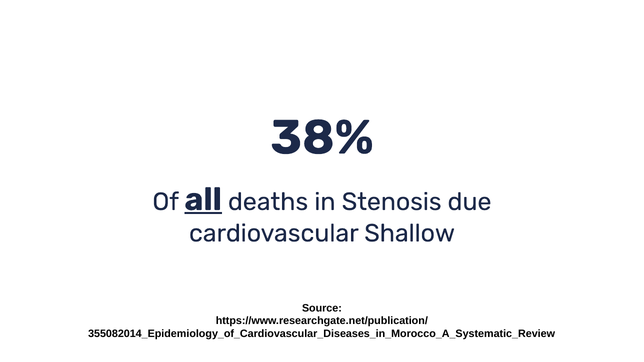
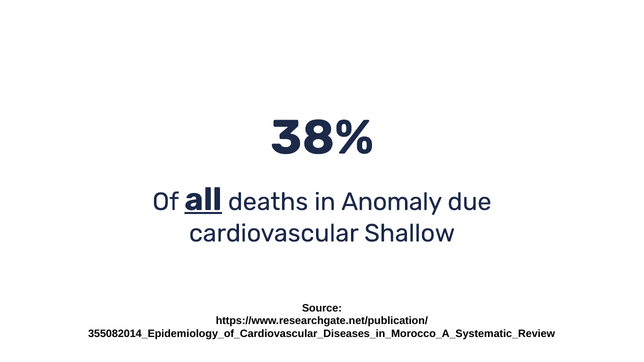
Stenosis: Stenosis -> Anomaly (392, 202)
